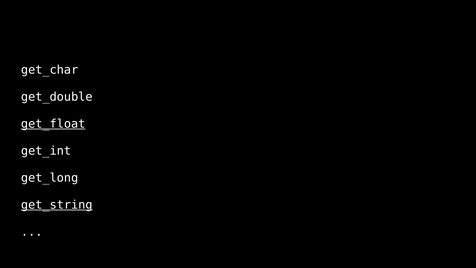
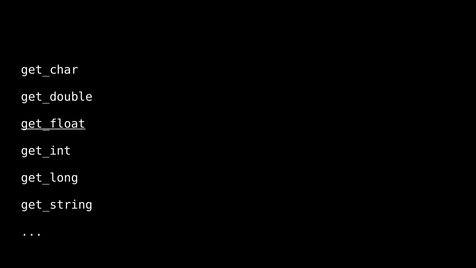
get_string underline: present -> none (57, 205)
